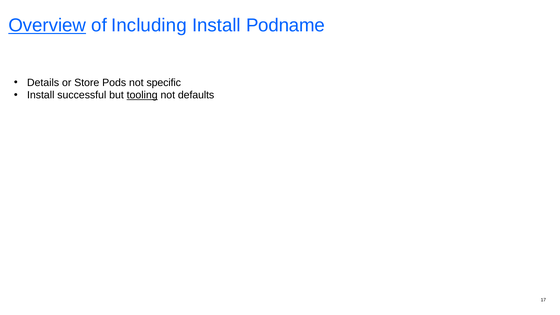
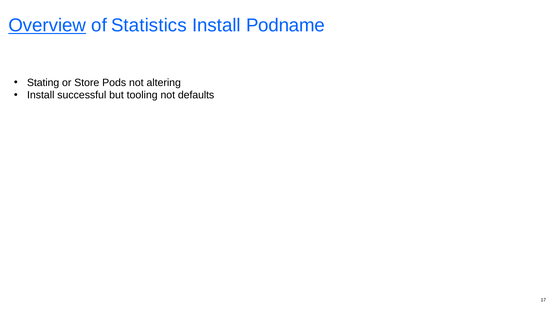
Including: Including -> Statistics (149, 25)
Details: Details -> Stating (43, 83)
specific: specific -> altering (164, 83)
tooling underline: present -> none (142, 95)
